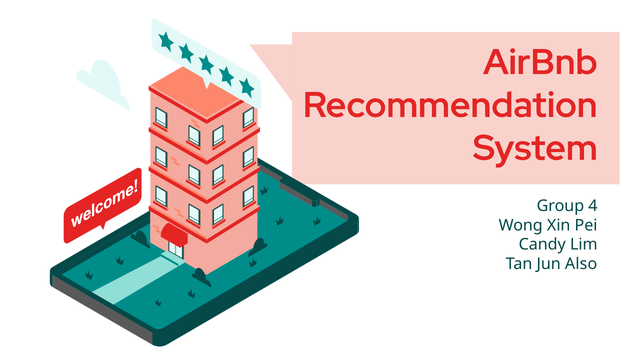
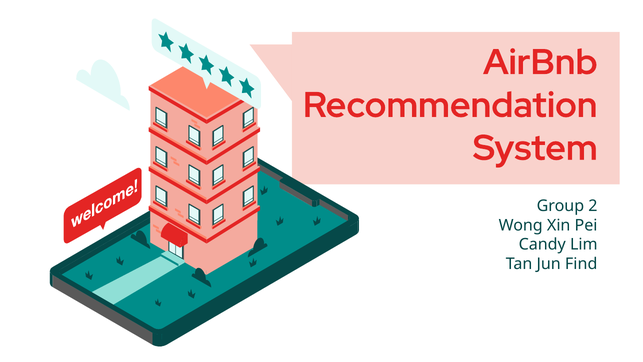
4: 4 -> 2 (593, 206)
Also: Also -> Find (581, 264)
